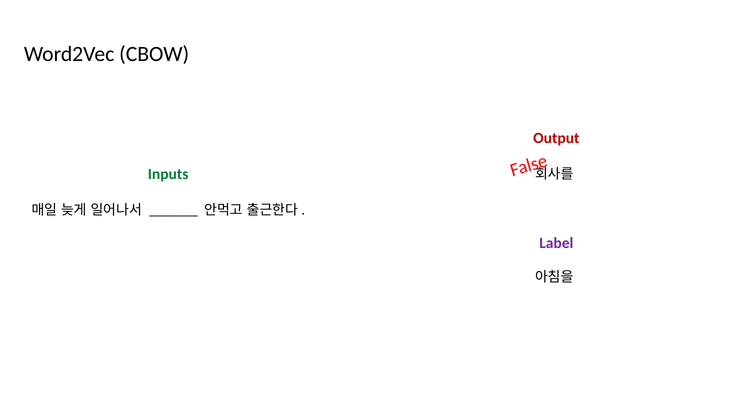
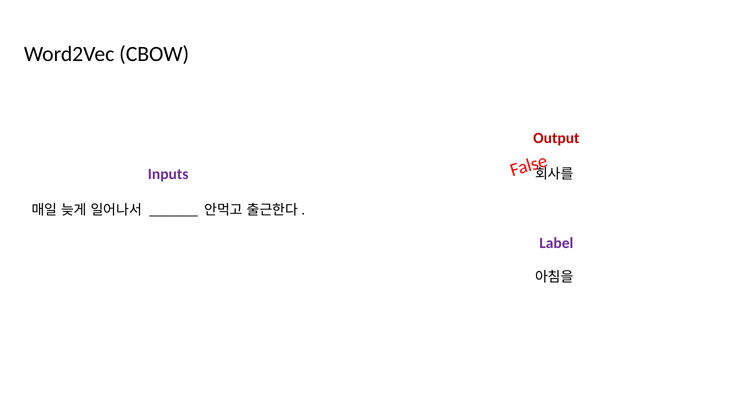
Inputs colour: green -> purple (168, 174)
